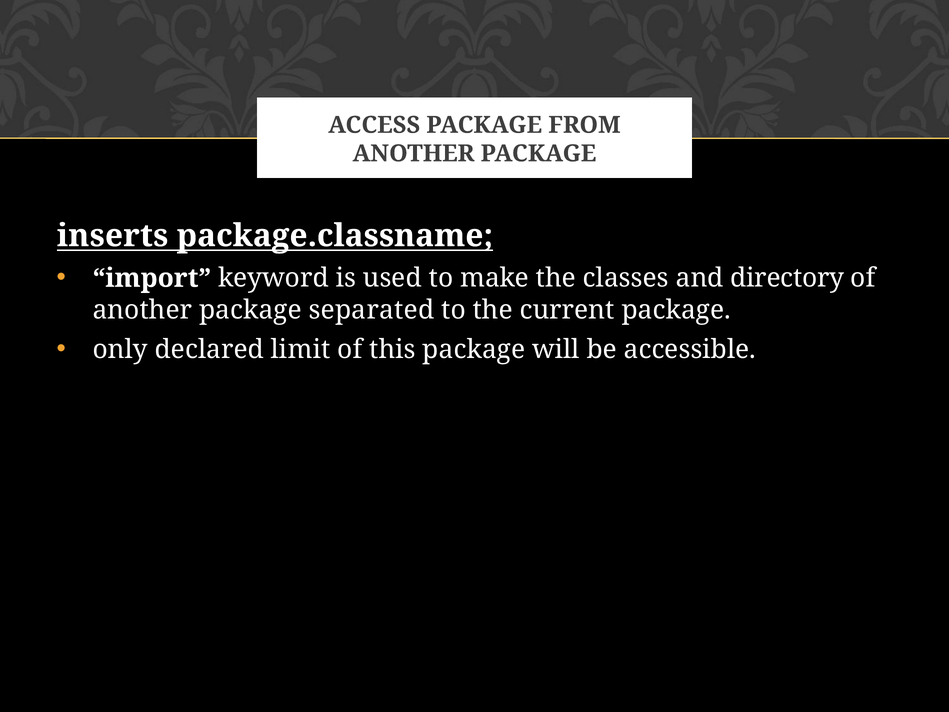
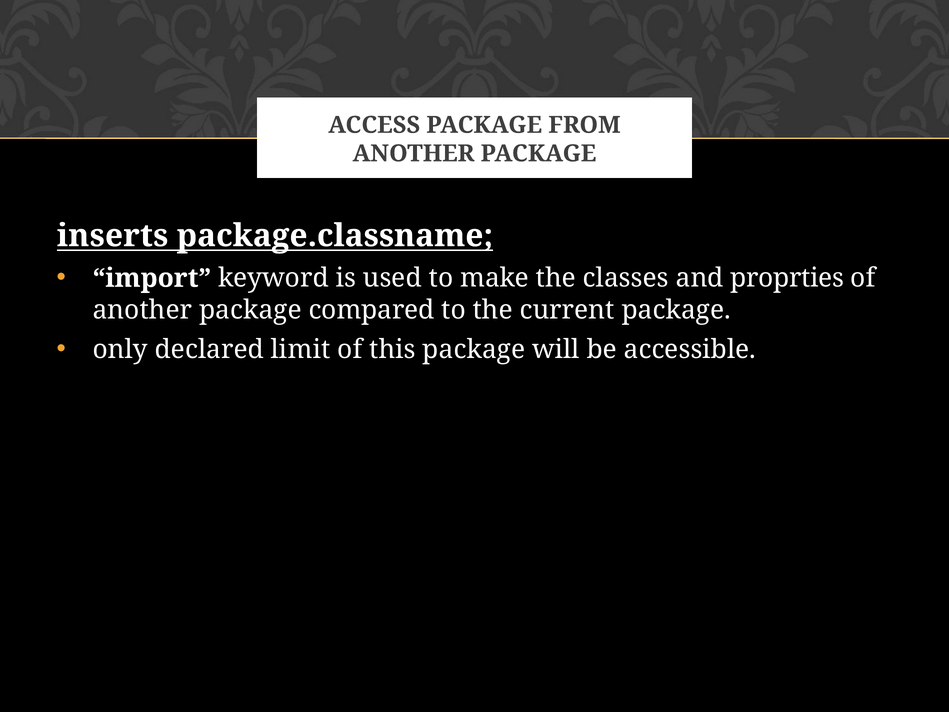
directory: directory -> proprties (787, 278)
separated: separated -> compared (372, 310)
